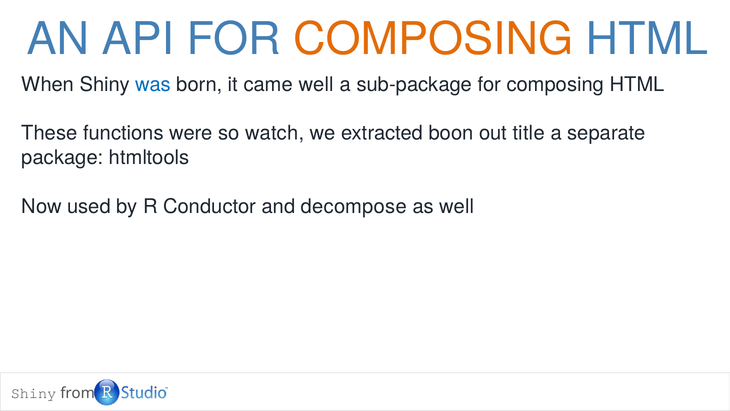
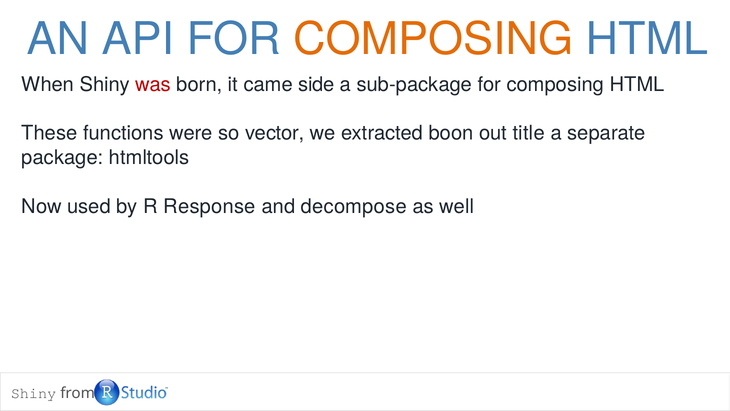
was colour: blue -> red (153, 84)
came well: well -> side (316, 84)
watch: watch -> vector (275, 133)
Conductor: Conductor -> Response (210, 206)
